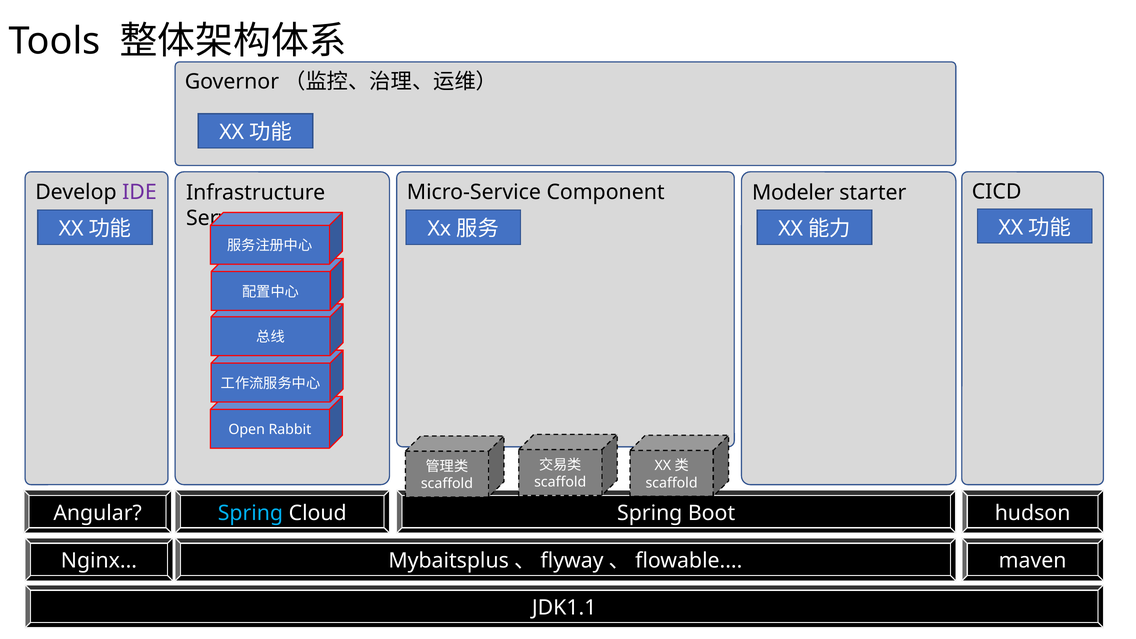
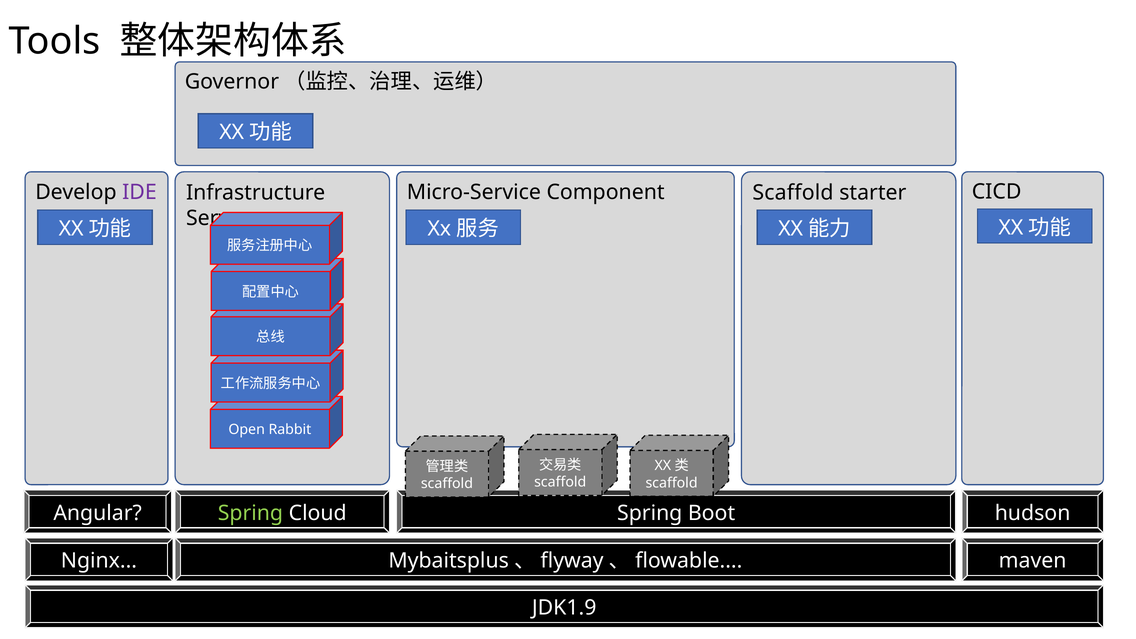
Modeler: Modeler -> Scaffold (793, 193)
Spring colour: light blue -> light green (250, 513)
JDK1.1: JDK1.1 -> JDK1.9 (564, 608)
